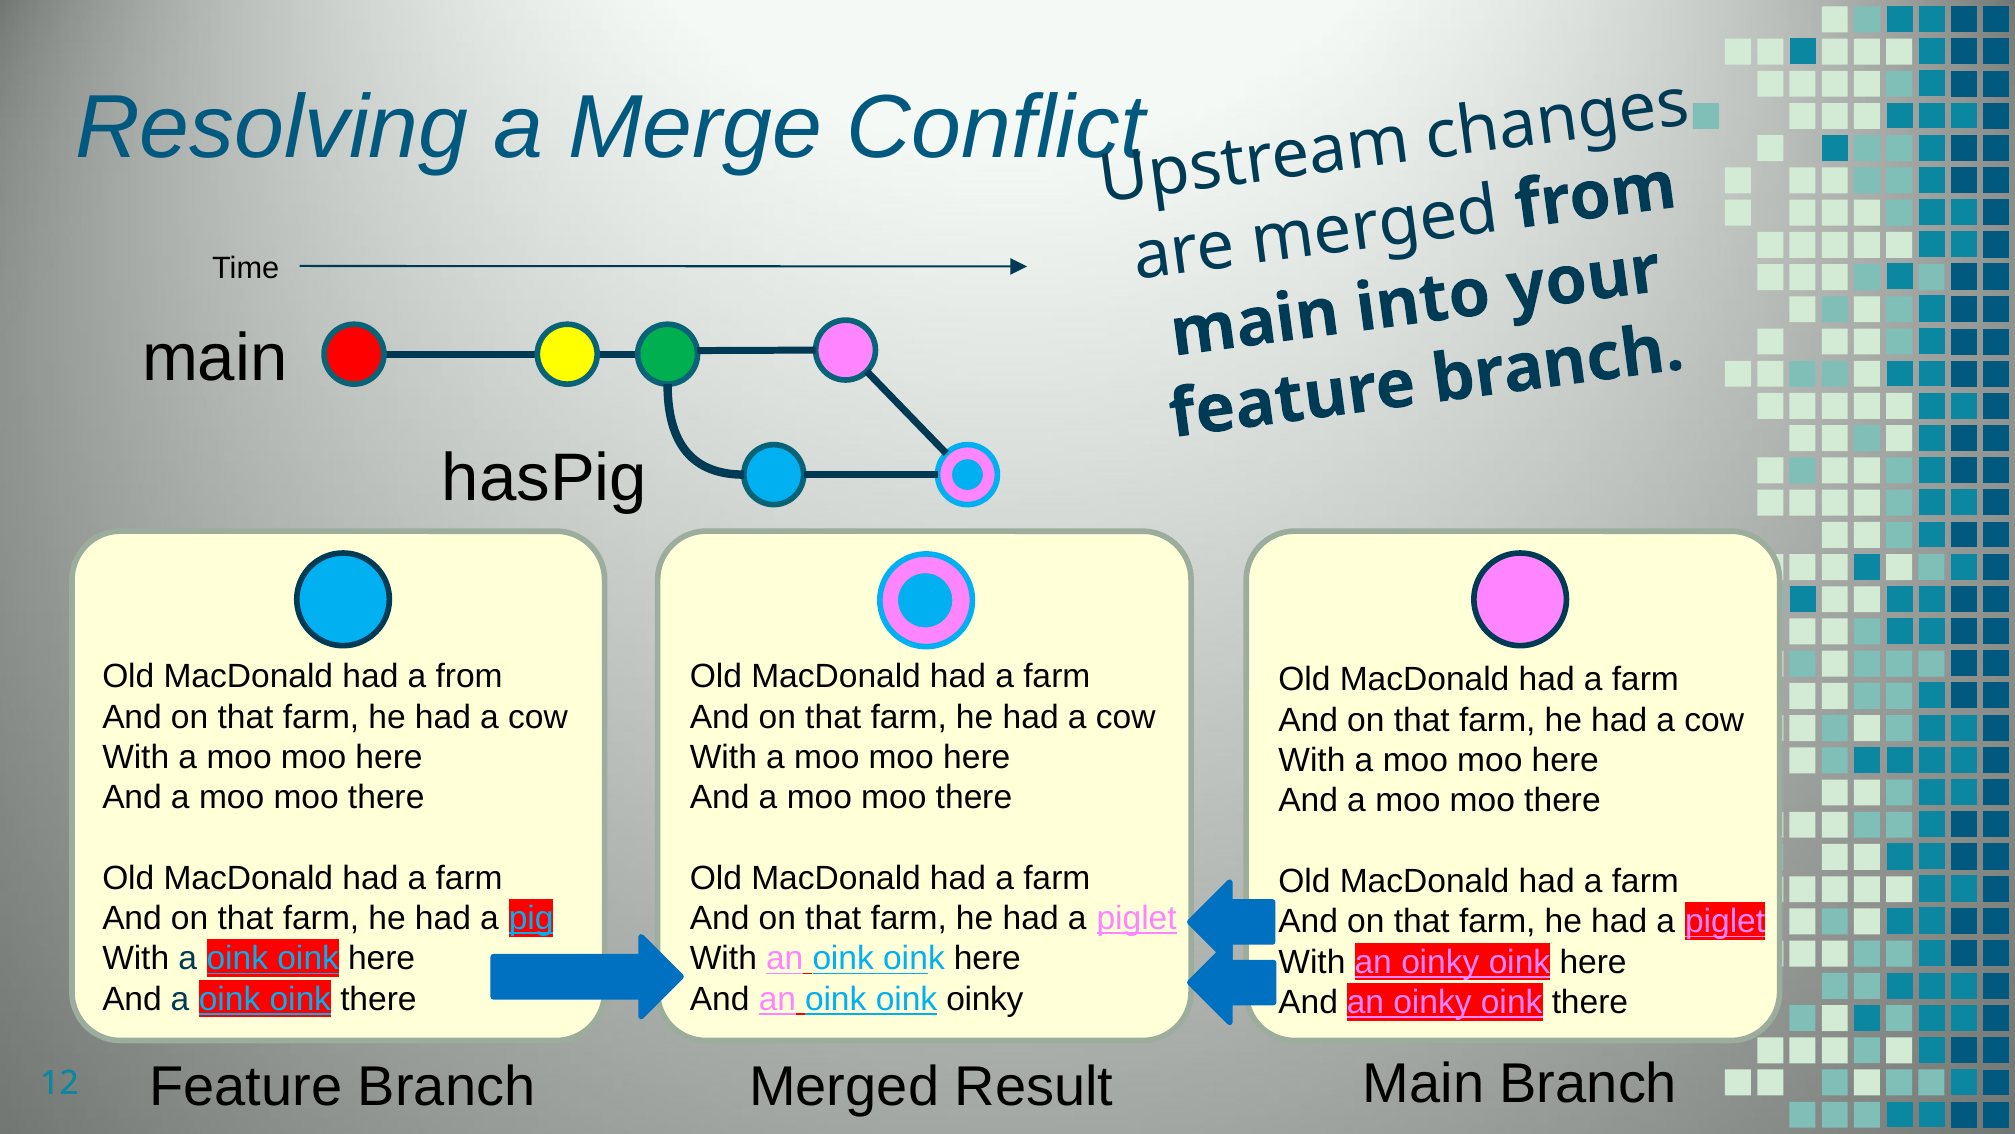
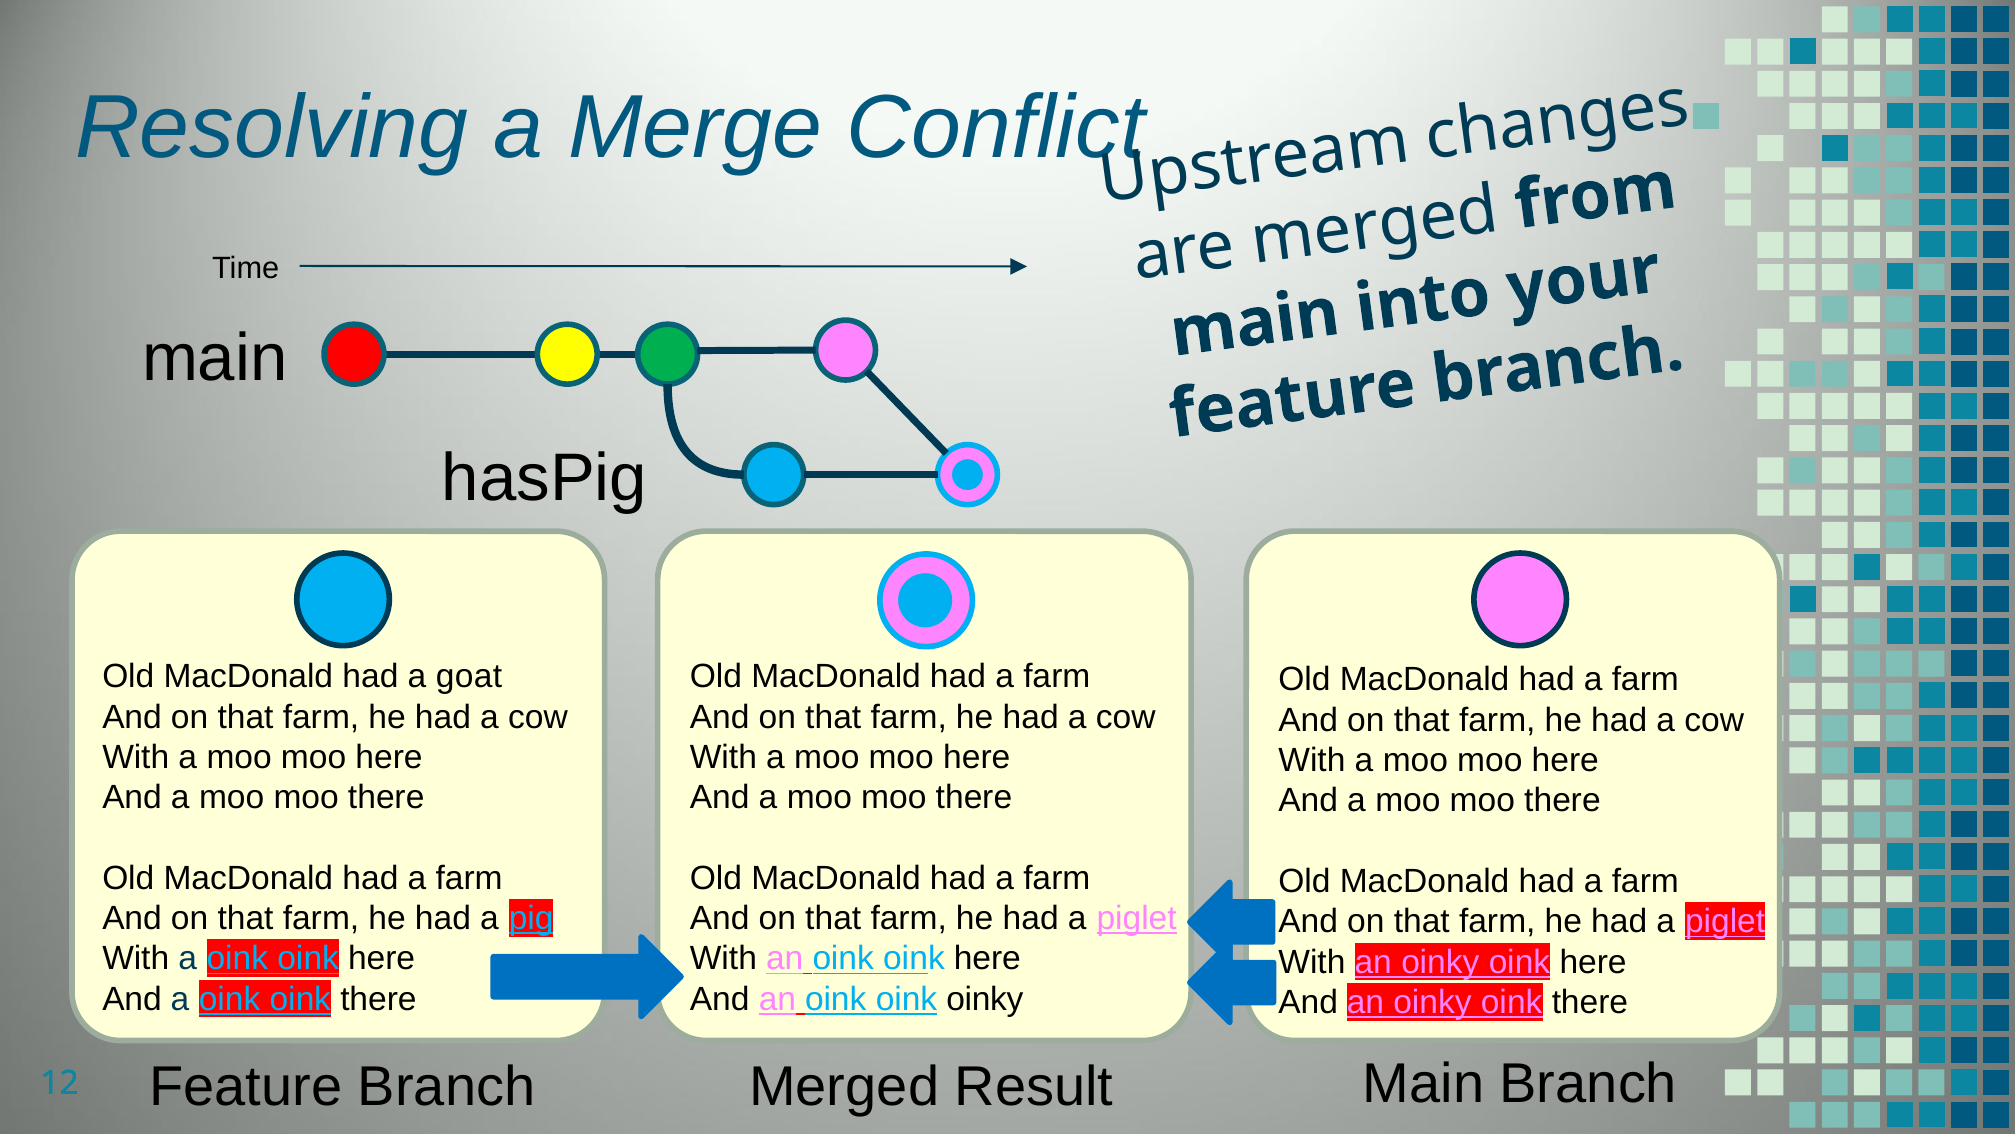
from: from -> goat (469, 676)
